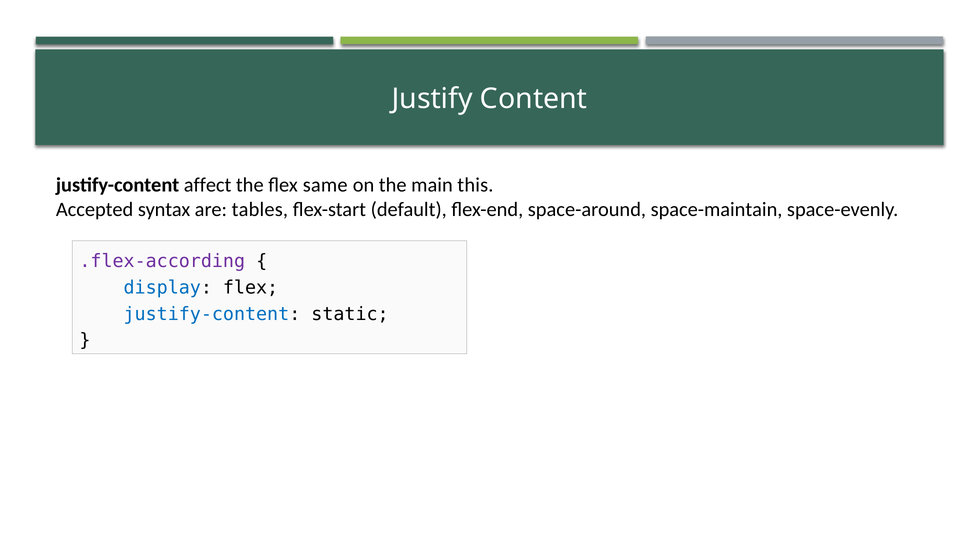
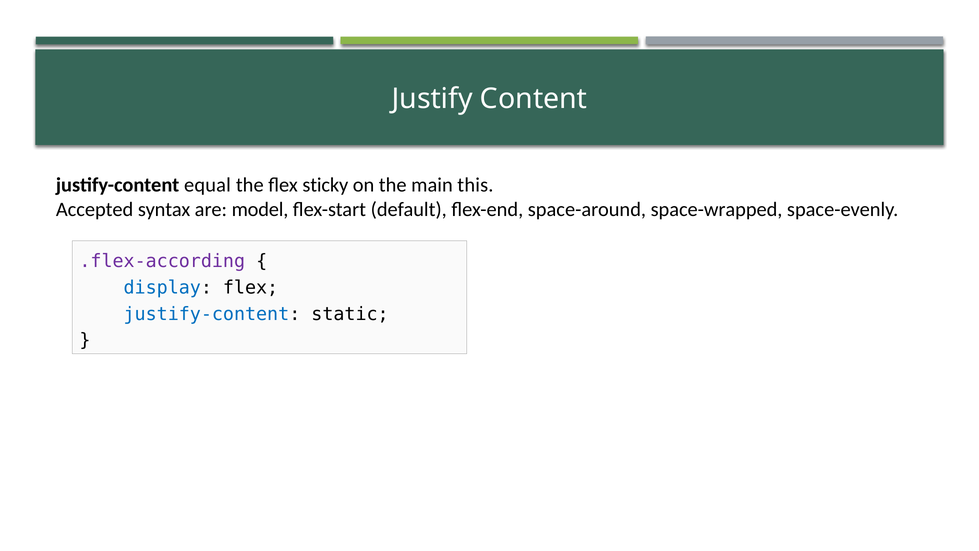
affect: affect -> equal (207, 185)
same: same -> sticky (325, 185)
tables: tables -> model (260, 209)
space-maintain: space-maintain -> space-wrapped (717, 209)
